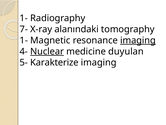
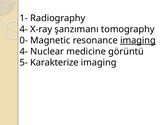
7-: 7- -> 4- (24, 29)
alanındaki: alanındaki -> şanzımanı (77, 29)
1-: 1- -> 0- (24, 40)
Nuclear underline: present -> none (47, 51)
duyulan: duyulan -> görüntü (126, 51)
